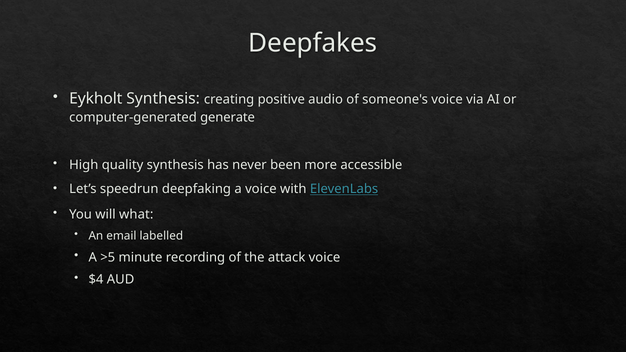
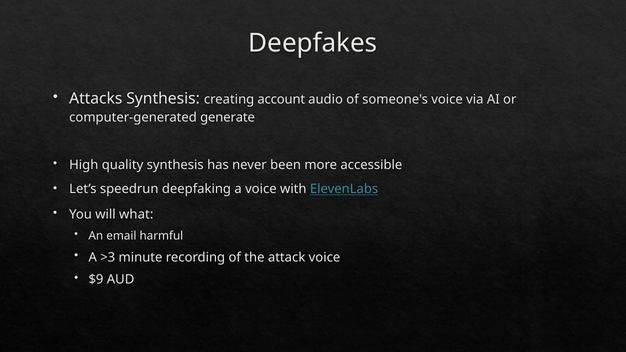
Eykholt: Eykholt -> Attacks (96, 99)
positive: positive -> account (281, 100)
labelled: labelled -> harmful (161, 236)
>5: >5 -> >3 (108, 257)
$4: $4 -> $9 (96, 279)
